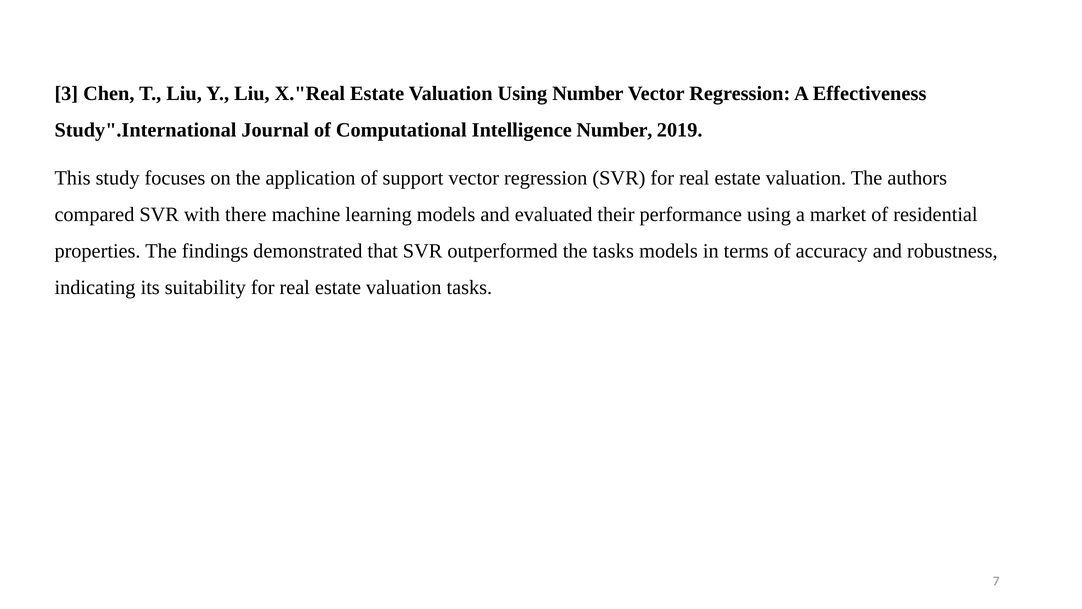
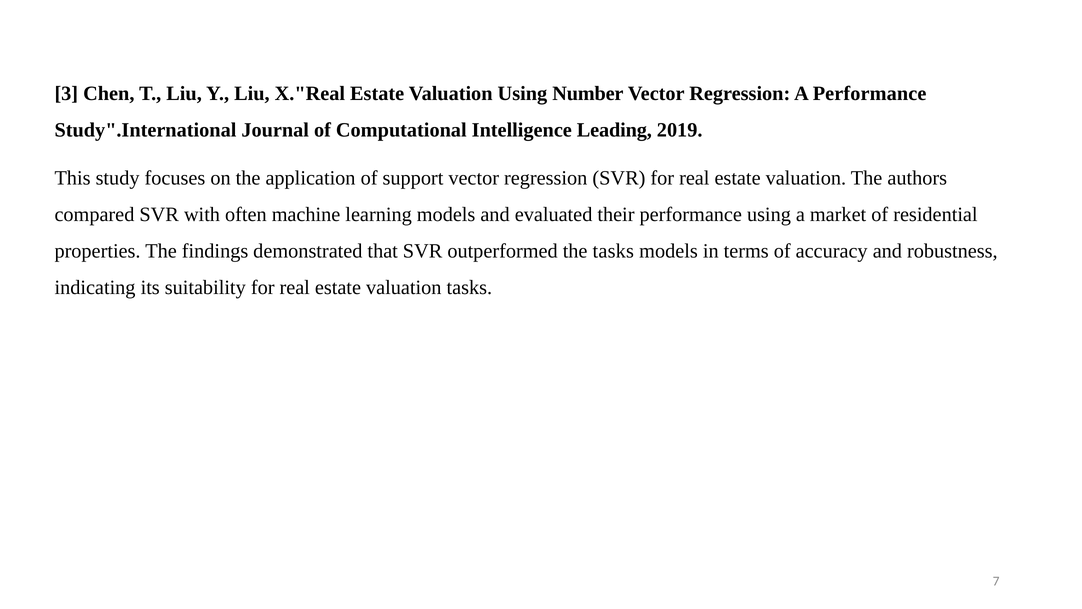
A Effectiveness: Effectiveness -> Performance (870, 93)
Intelligence Number: Number -> Leading (614, 130)
there: there -> often (246, 214)
